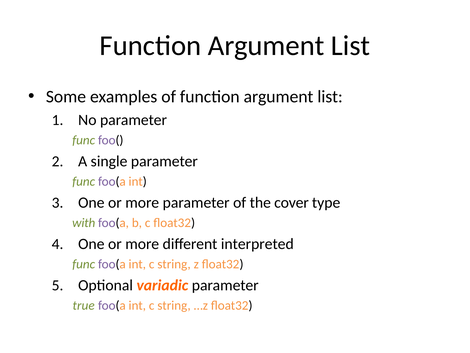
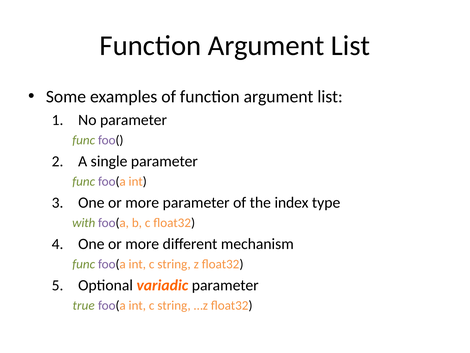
cover: cover -> index (292, 202)
interpreted: interpreted -> mechanism (257, 244)
